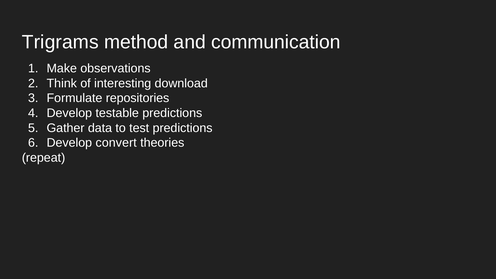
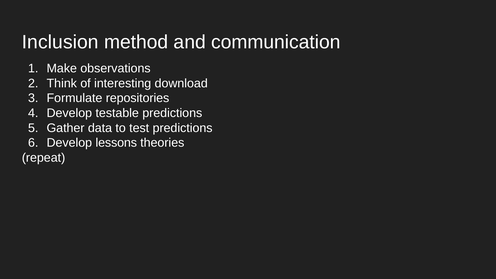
Trigrams: Trigrams -> Inclusion (60, 42)
convert: convert -> lessons (116, 143)
